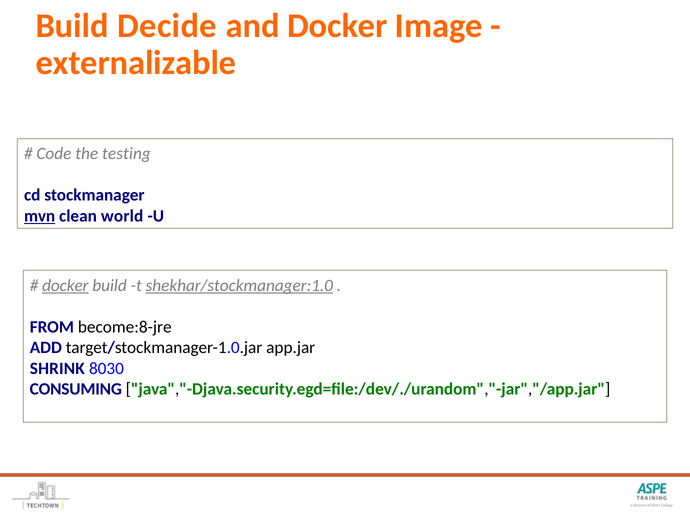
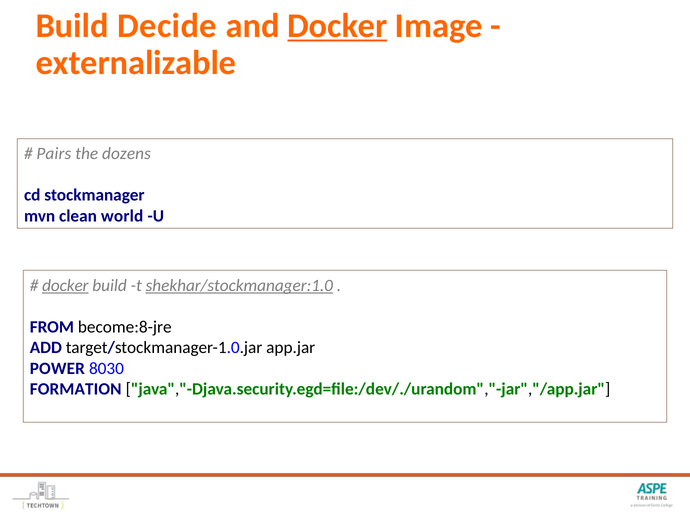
Docker underline: none -> present (337, 26)
Code: Code -> Pairs (54, 154)
testing: testing -> dozens (126, 154)
mvn underline: present -> none (40, 216)
SHRINK: SHRINK -> POWER (57, 368)
CONSUMING: CONSUMING -> FORMATION (76, 389)
